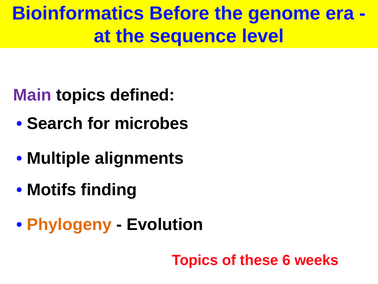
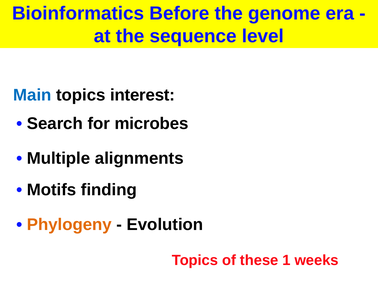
Main colour: purple -> blue (32, 95)
defined: defined -> interest (142, 95)
6: 6 -> 1 (286, 260)
